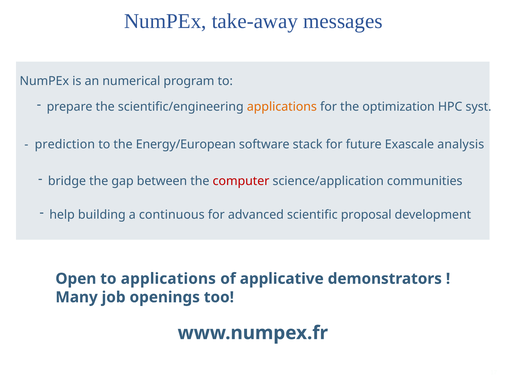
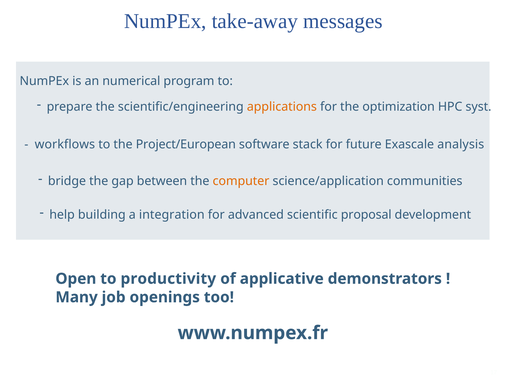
prediction: prediction -> workflows (65, 144)
Energy/European: Energy/European -> Project/European (186, 144)
computer colour: red -> orange (241, 181)
continuous: continuous -> integration (172, 214)
to applications: applications -> productivity (168, 278)
